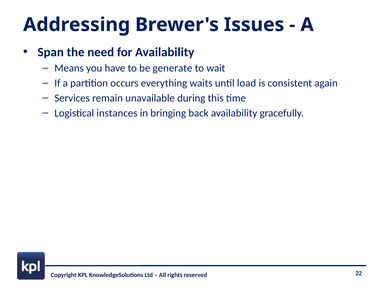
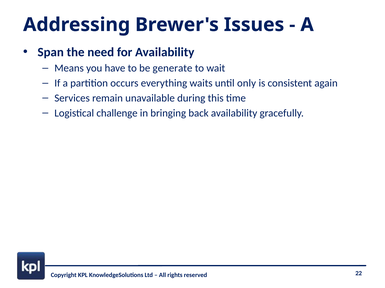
load: load -> only (247, 83)
instances: instances -> challenge (117, 113)
